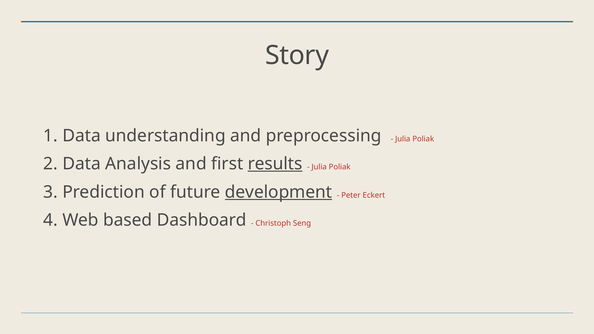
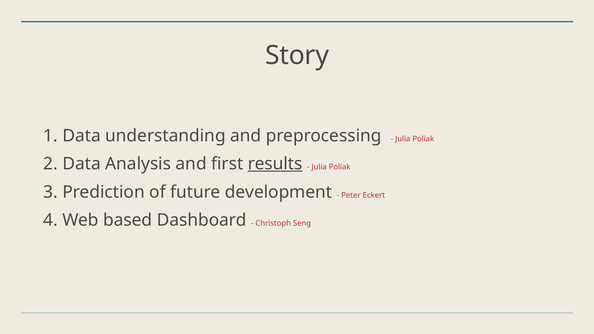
development underline: present -> none (279, 192)
